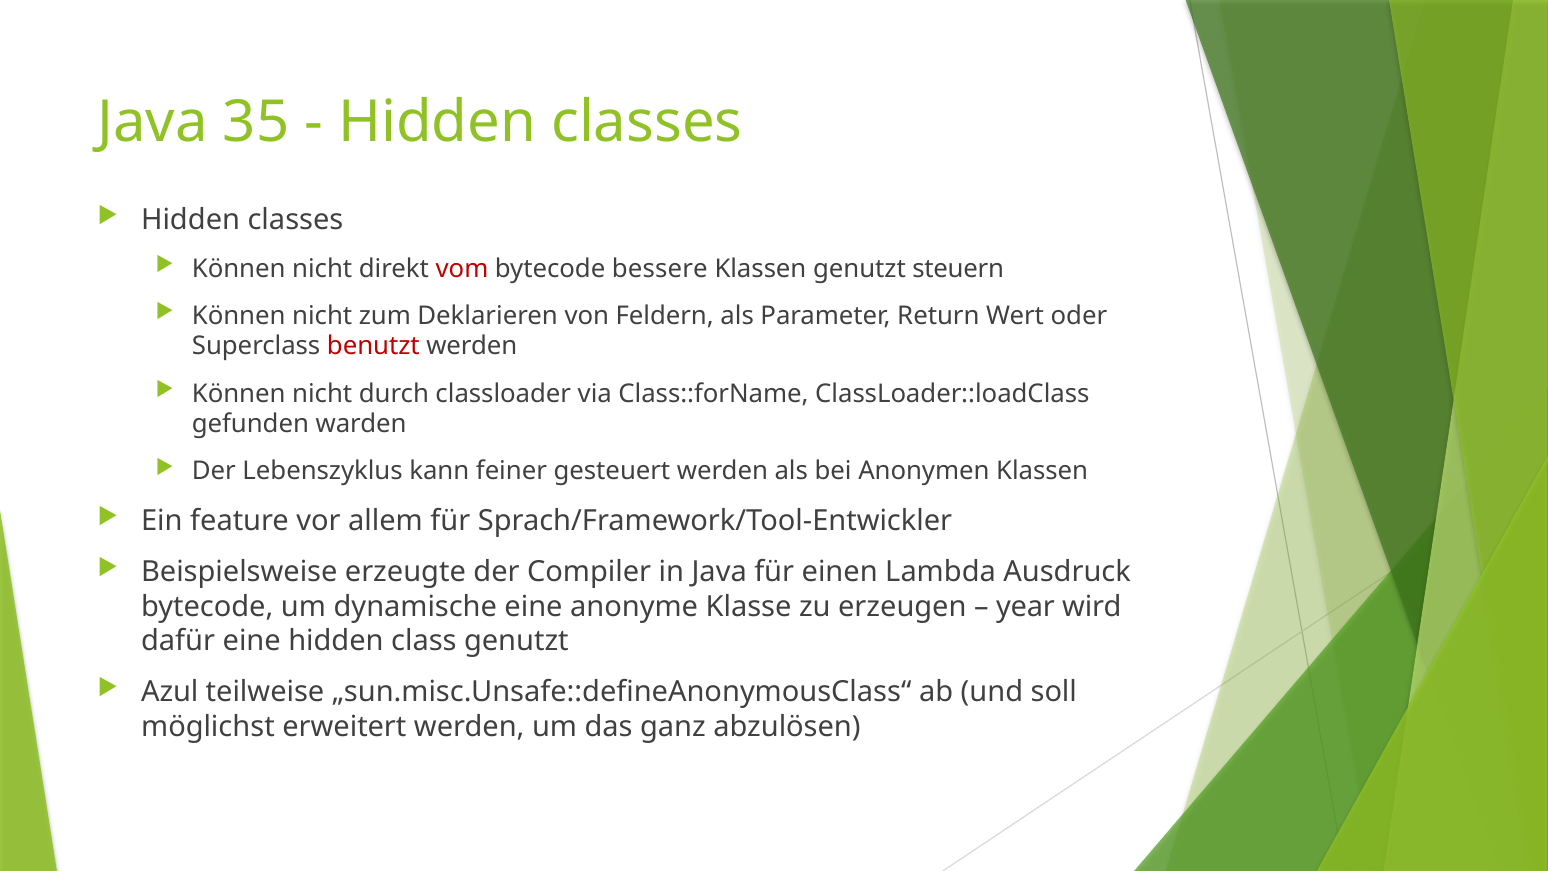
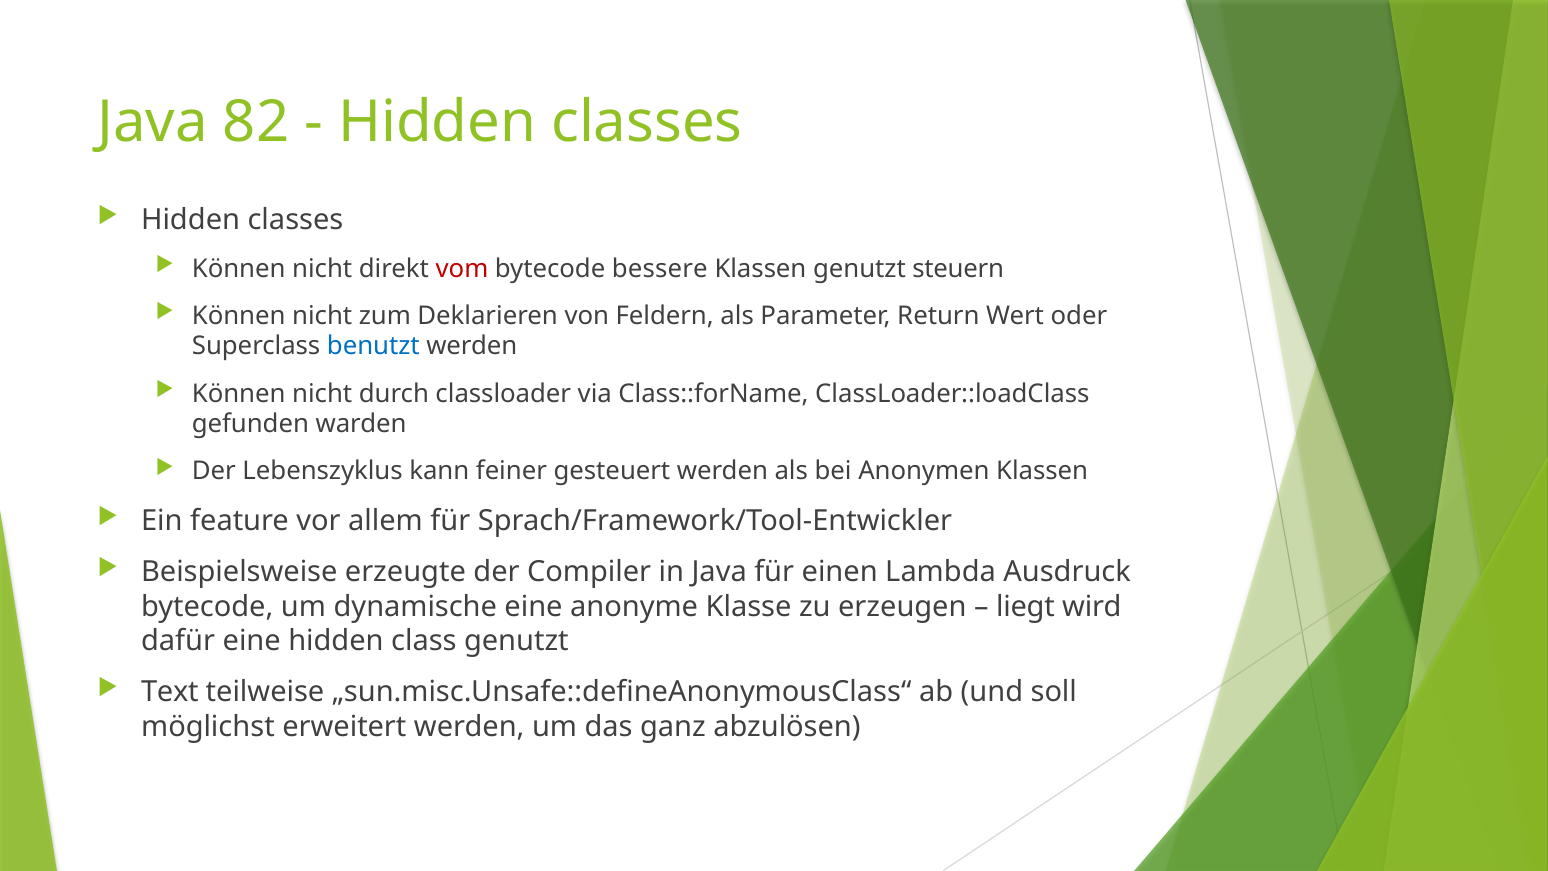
35: 35 -> 82 (256, 122)
benutzt colour: red -> blue (373, 346)
year: year -> liegt (1025, 606)
Azul: Azul -> Text (170, 692)
